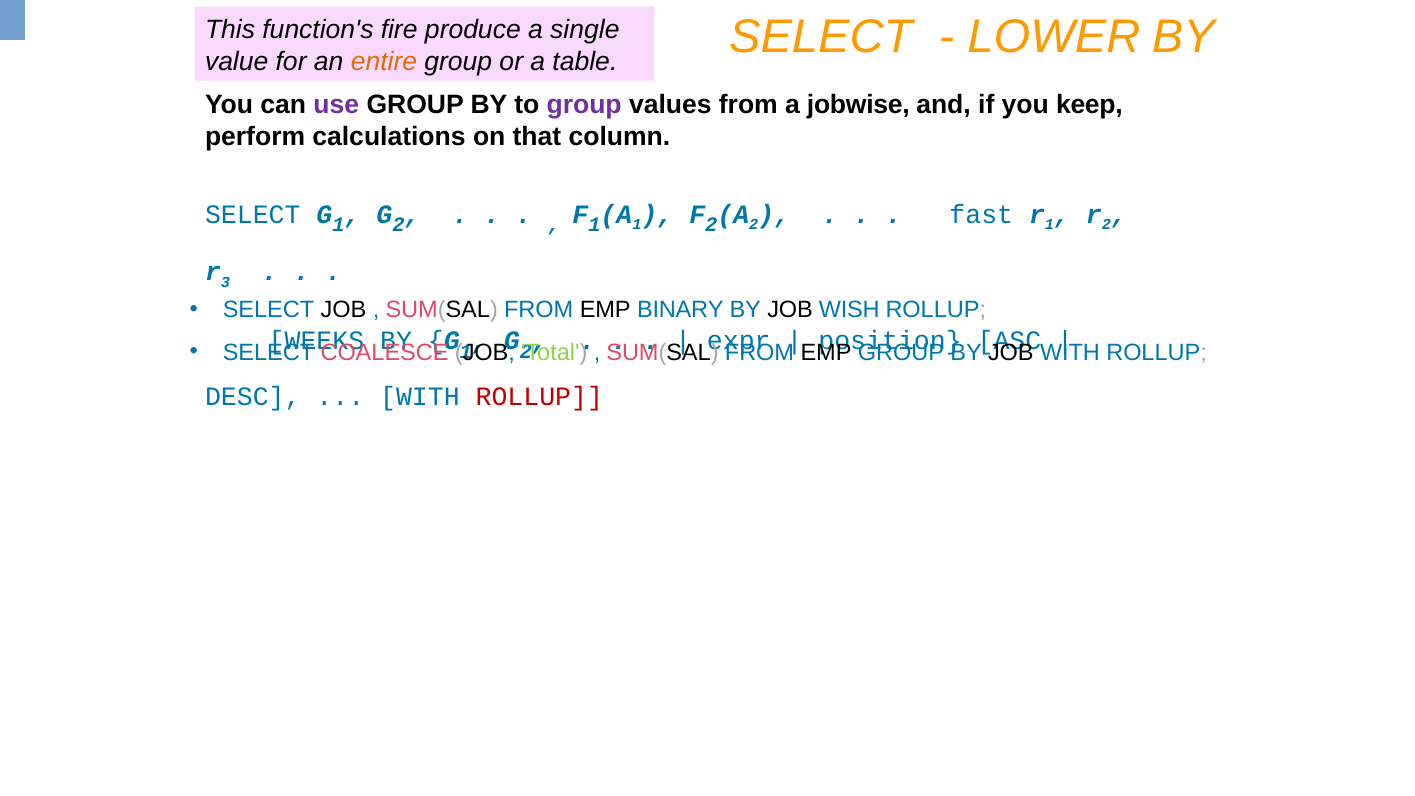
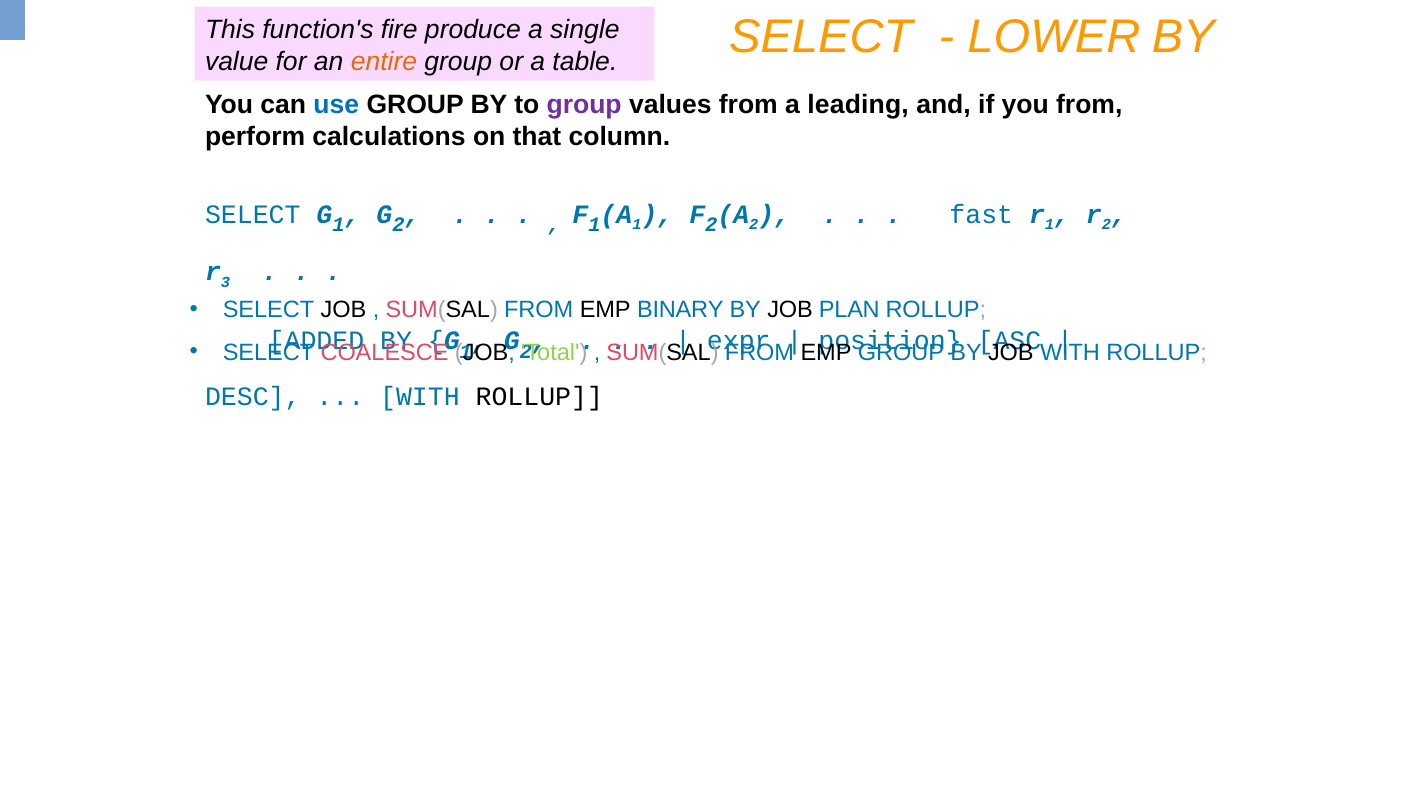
use colour: purple -> blue (336, 105)
jobwise: jobwise -> leading (858, 105)
you keep: keep -> from (1089, 105)
WISH: WISH -> PLAN (849, 310)
WEEKS: WEEKS -> ADDED (316, 341)
ROLLUP colour: red -> black (539, 396)
